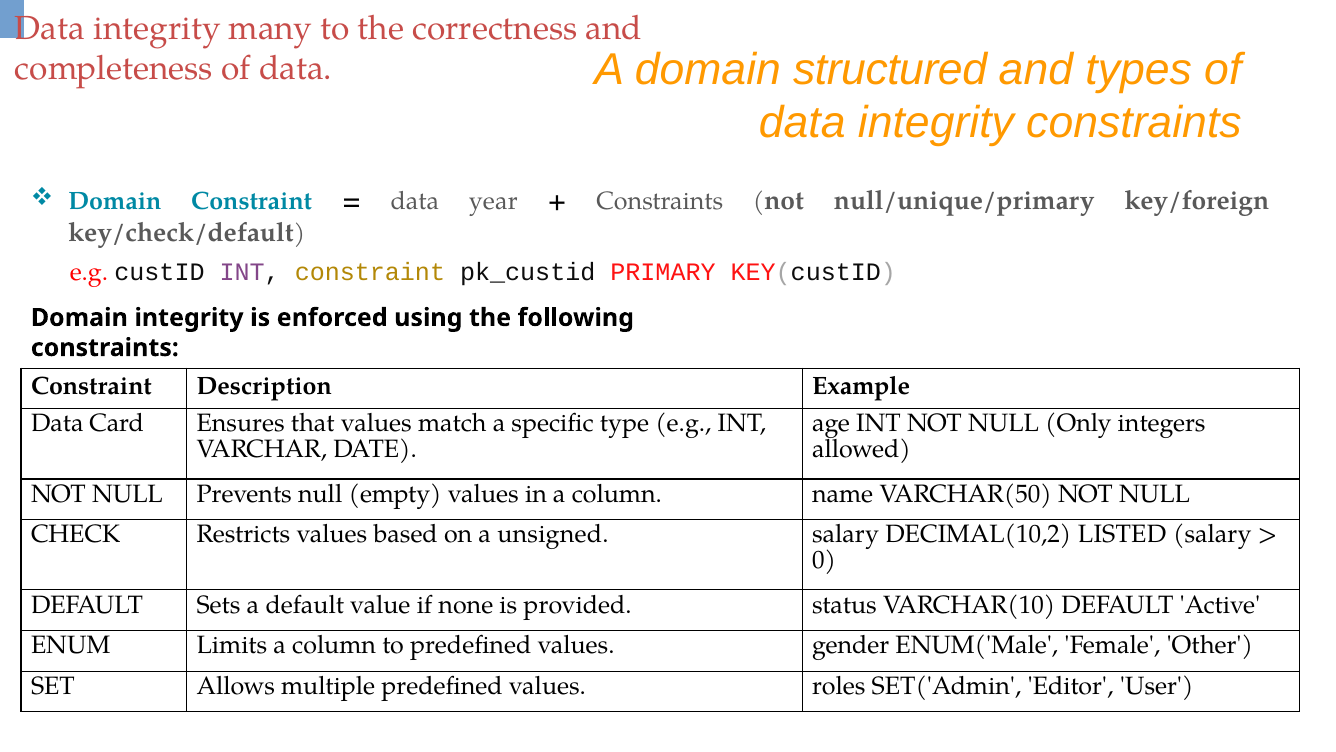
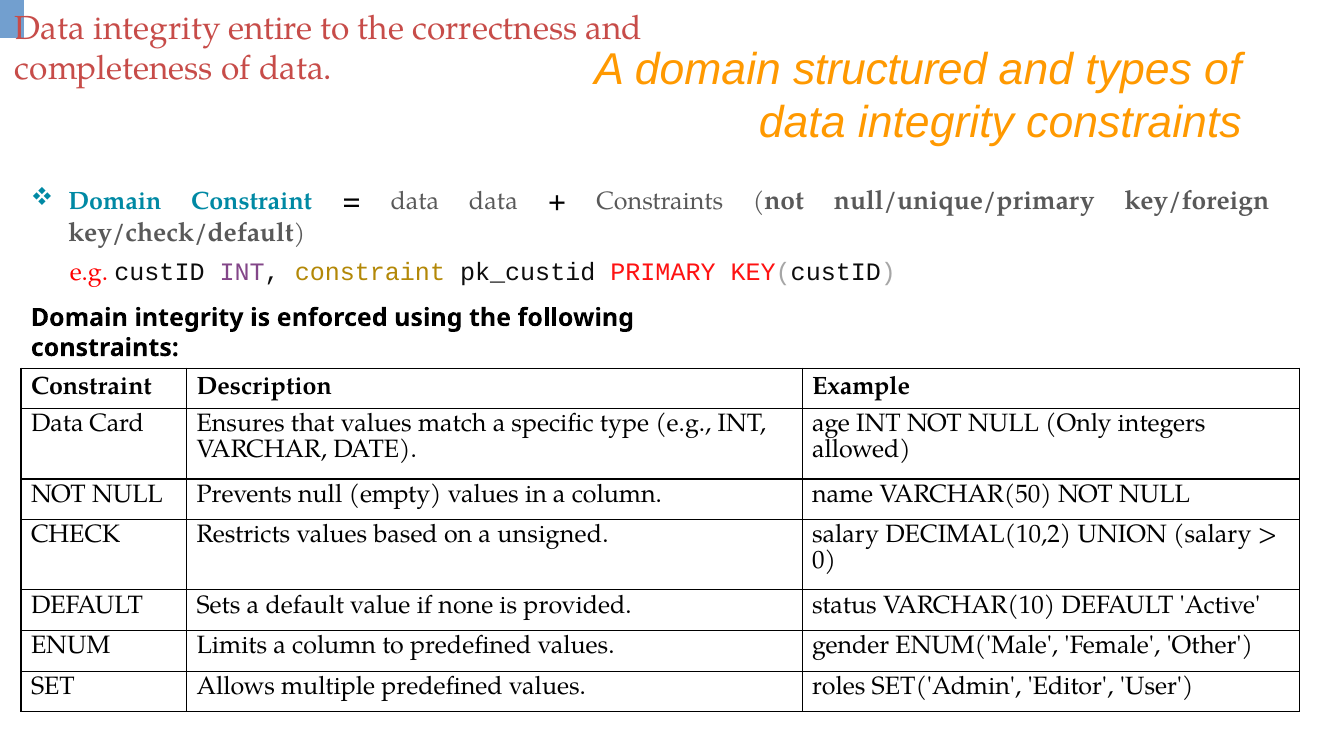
many: many -> entire (271, 28)
data year: year -> data (493, 202)
LISTED: LISTED -> UNION (1122, 534)
